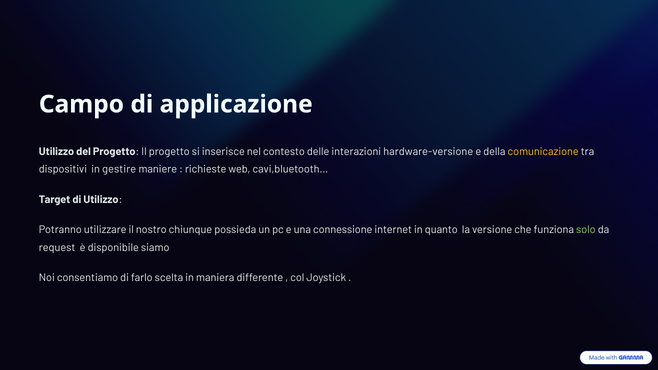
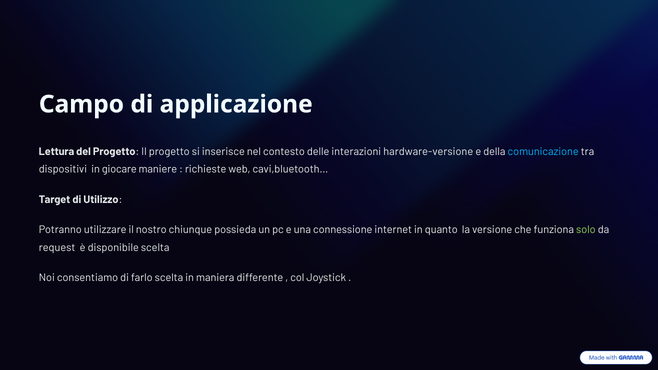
Utilizzo: Utilizzo -> Lettura (57, 152)
comunicazione colour: yellow -> light blue (543, 152)
gestire: gestire -> giocare (119, 169)
disponibile siamo: siamo -> scelta (155, 248)
